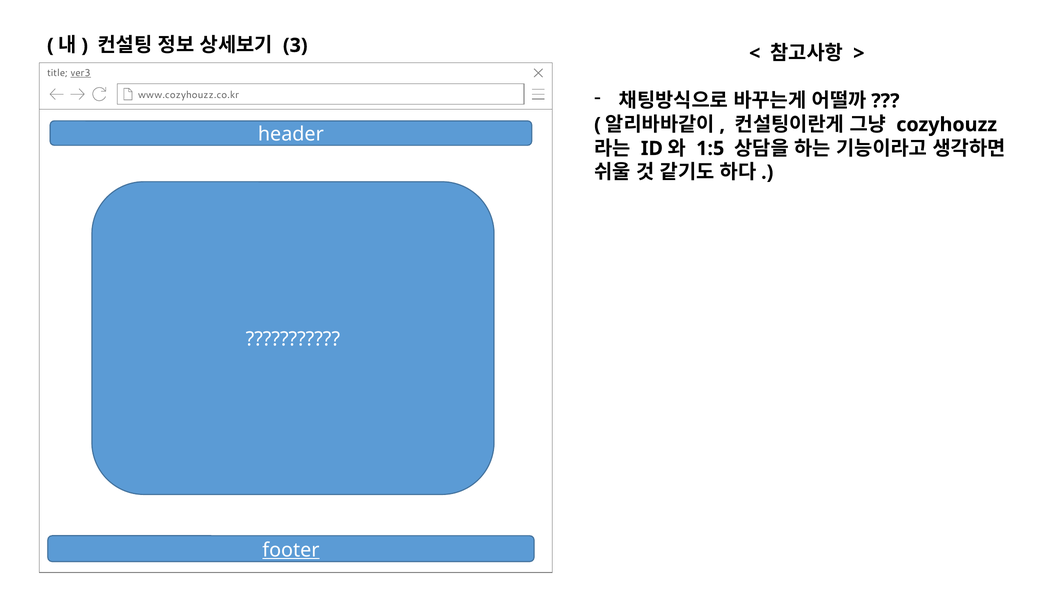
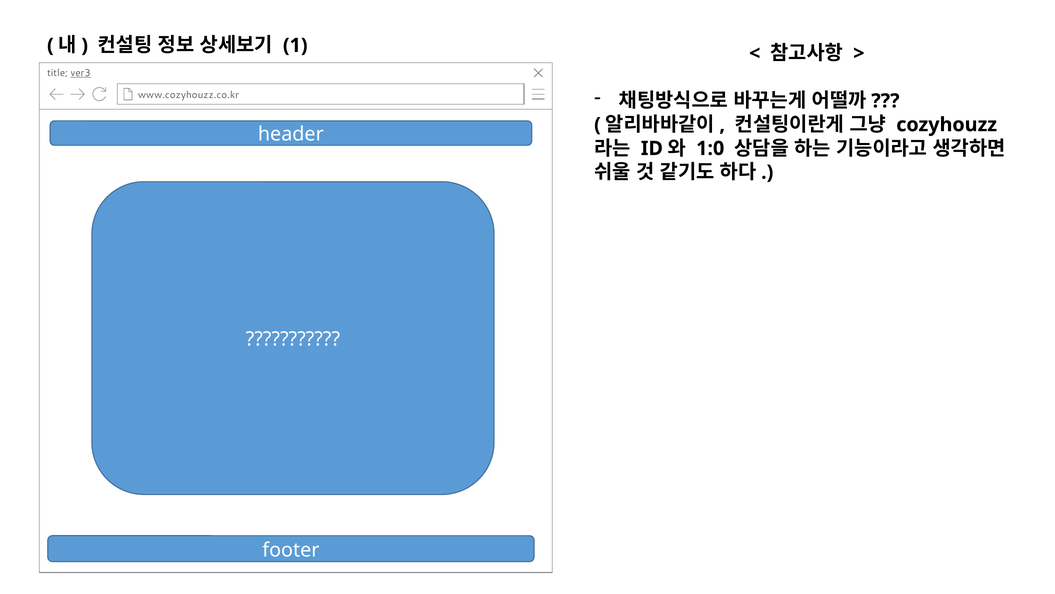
3: 3 -> 1 (295, 45)
1:5: 1:5 -> 1:0 (710, 148)
footer underline: present -> none (291, 549)
